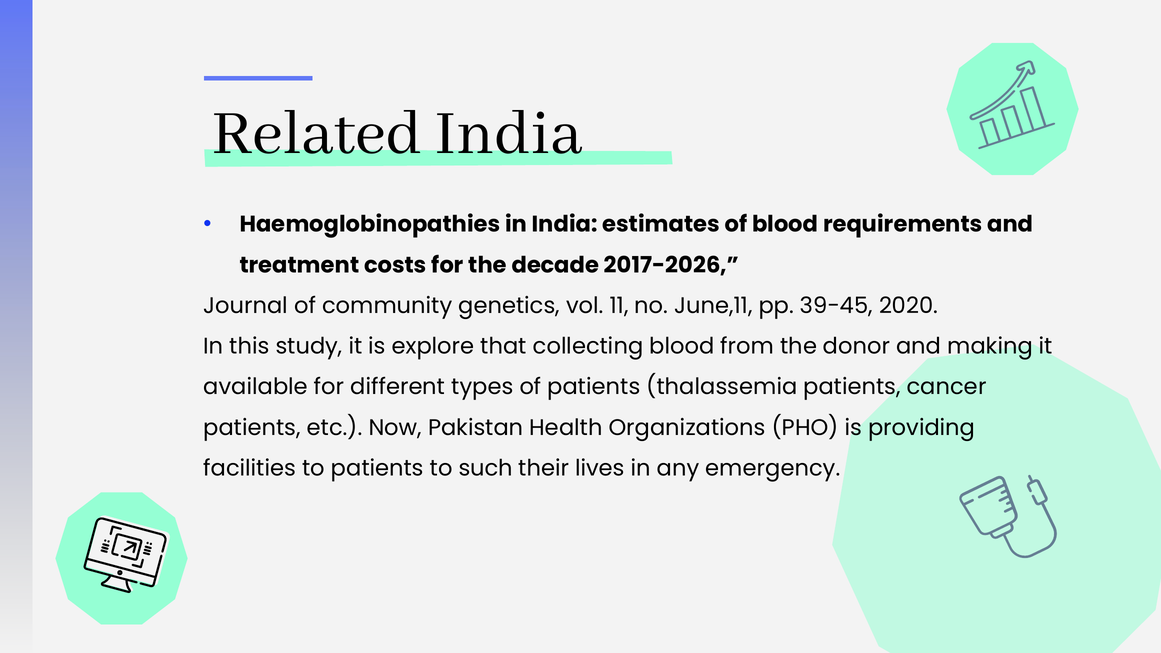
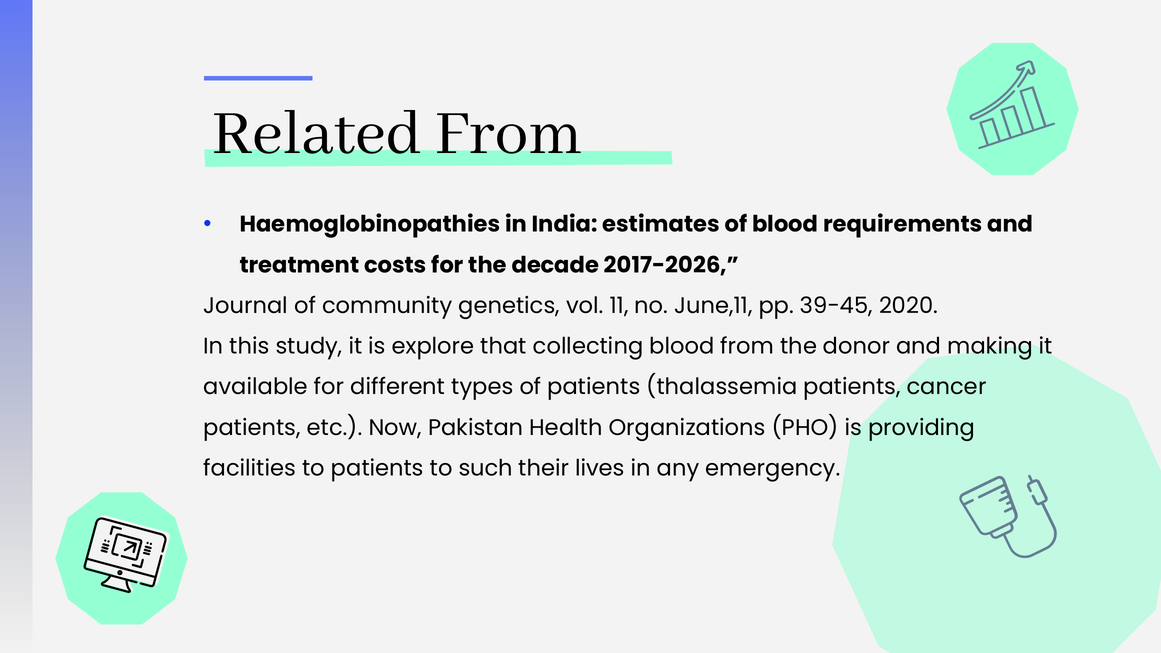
Related India: India -> From (509, 131)
